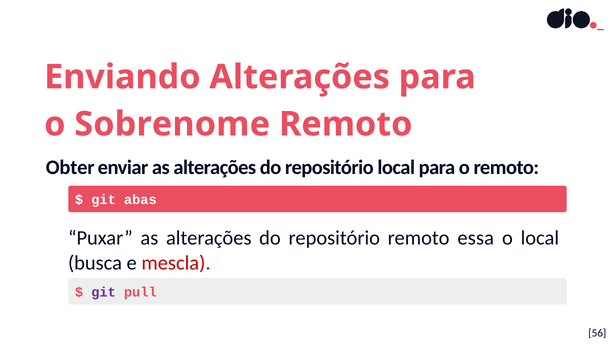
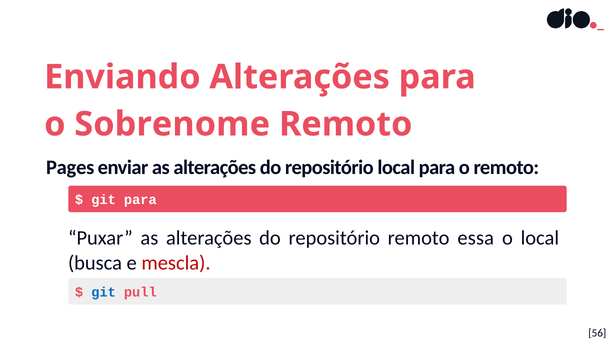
Obter: Obter -> Pages (70, 167)
git abas: abas -> para (140, 200)
git colour: purple -> blue (104, 292)
